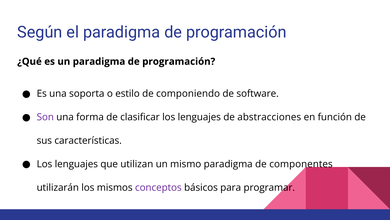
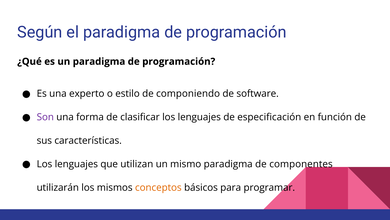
soporta: soporta -> experto (87, 93)
abstracciones: abstracciones -> especificación (269, 117)
conceptos colour: purple -> orange (158, 187)
